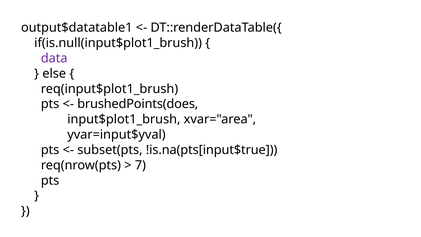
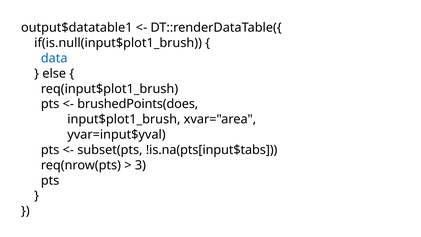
data colour: purple -> blue (54, 58)
!is.na(pts[input$true: !is.na(pts[input$true -> !is.na(pts[input$tabs (212, 150)
7: 7 -> 3 (140, 165)
